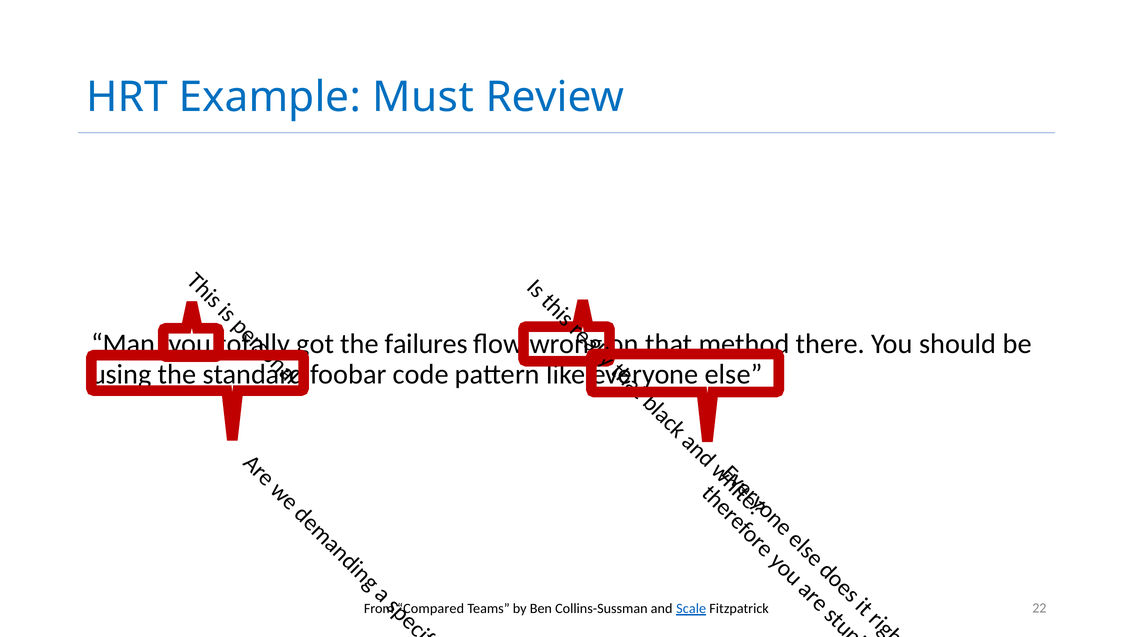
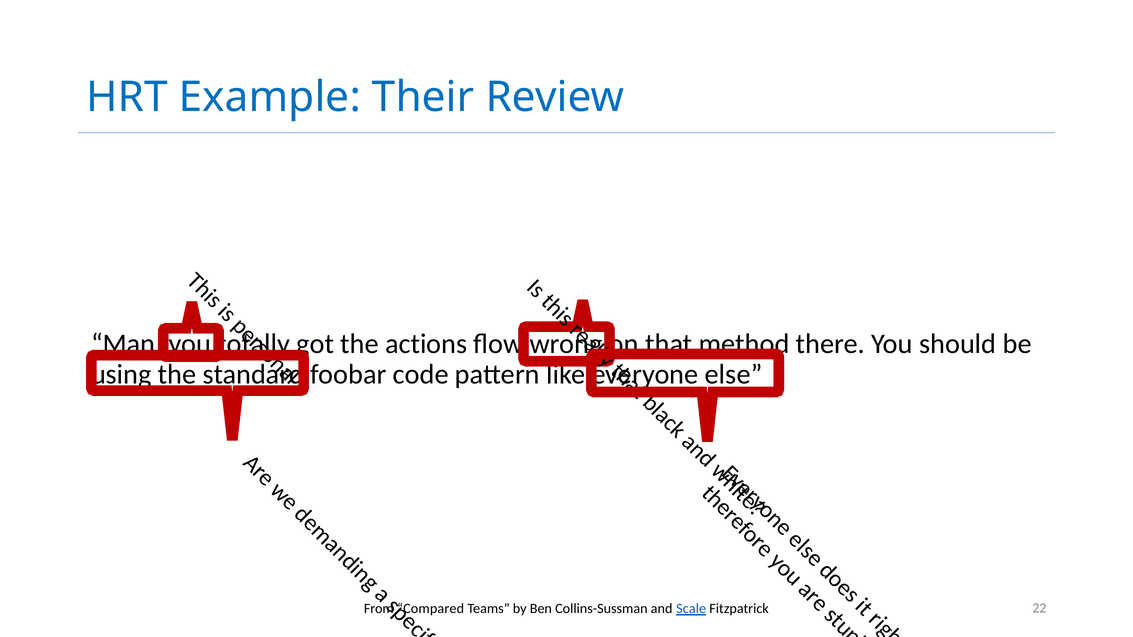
Must: Must -> Their (423, 97)
failures: failures -> actions (426, 344)
